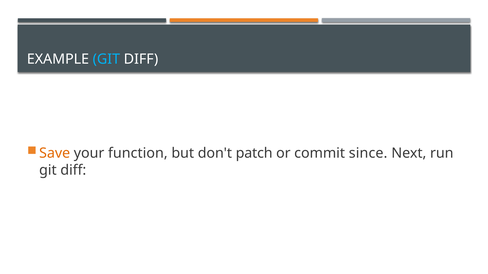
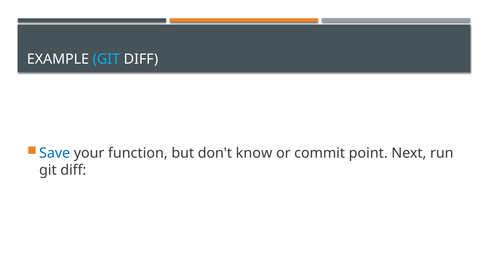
Save colour: orange -> blue (55, 153)
patch: patch -> know (254, 153)
since: since -> point (368, 153)
